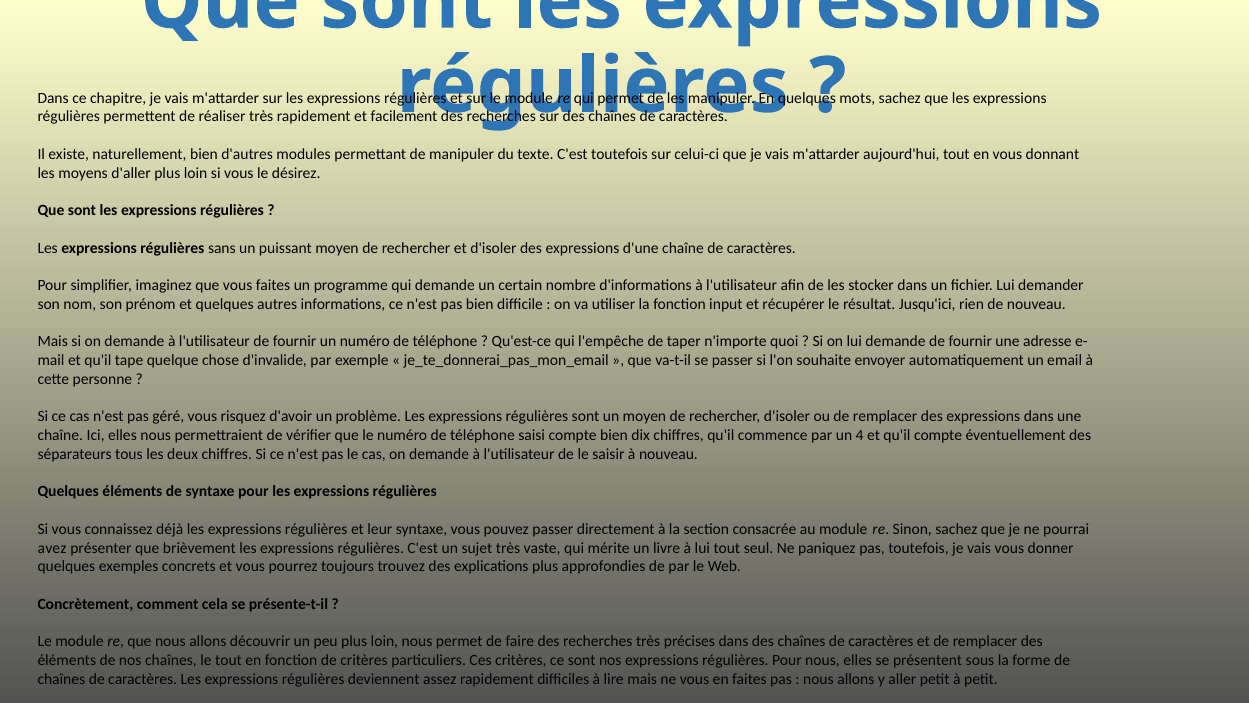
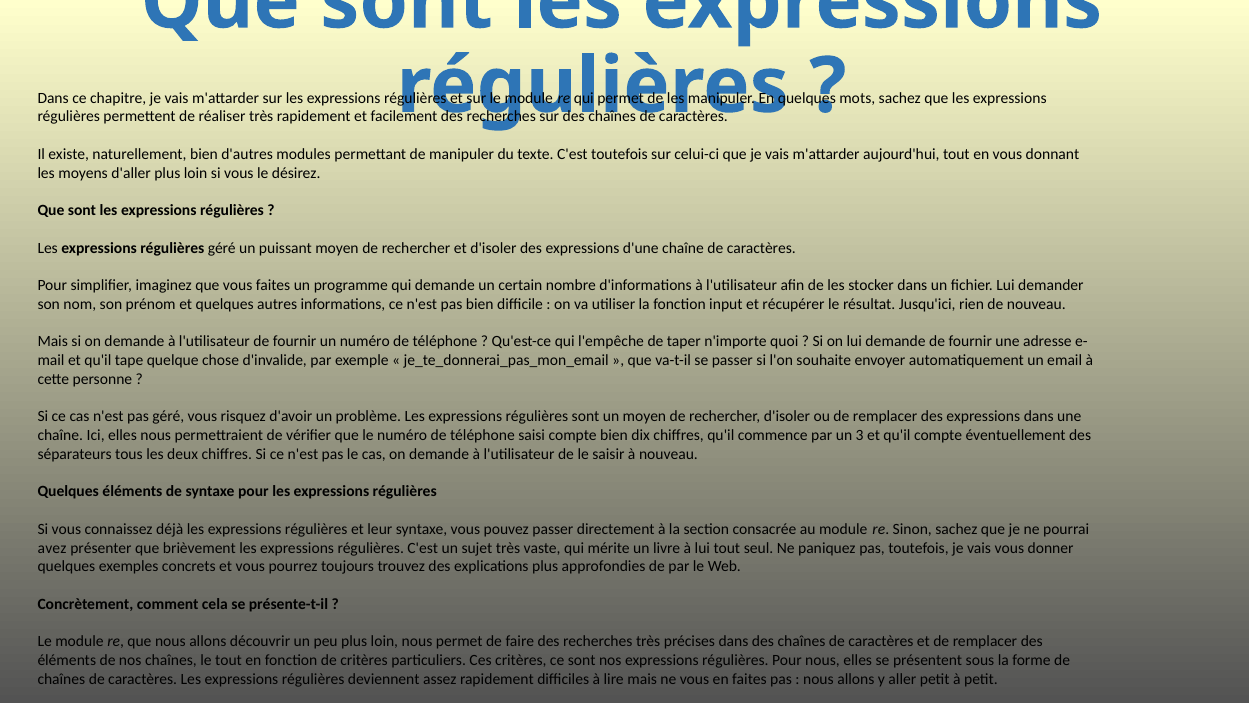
régulières sans: sans -> géré (222, 248)
4: 4 -> 3 (860, 435)
